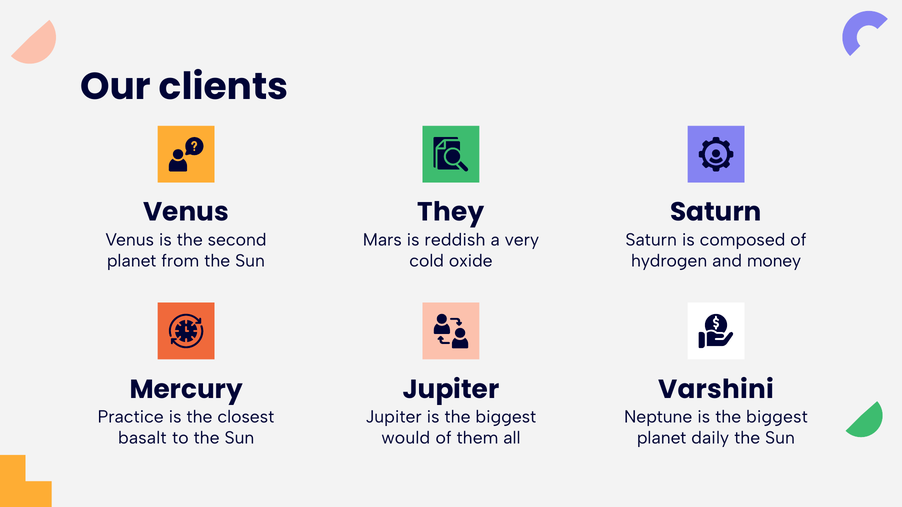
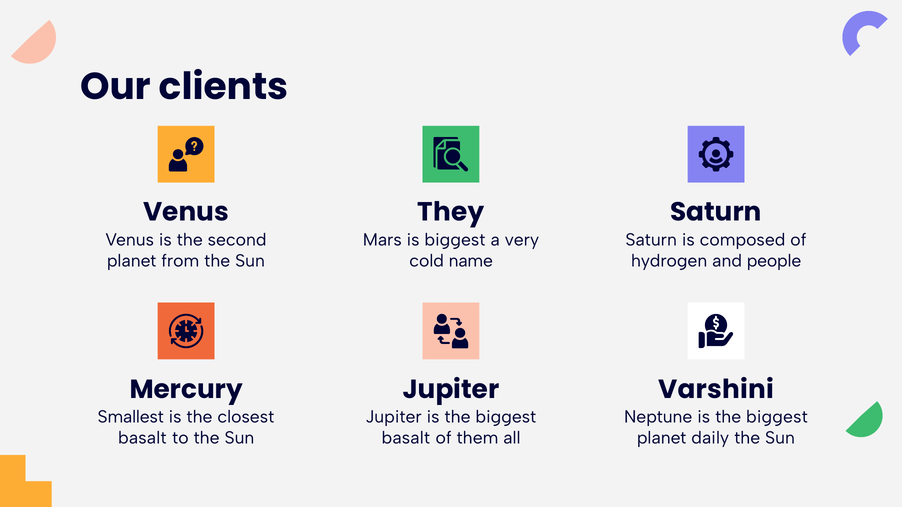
is reddish: reddish -> biggest (455, 240)
oxide: oxide -> name (471, 261)
money: money -> people (774, 261)
Practice: Practice -> Smallest (131, 417)
would: would -> basalt (406, 438)
